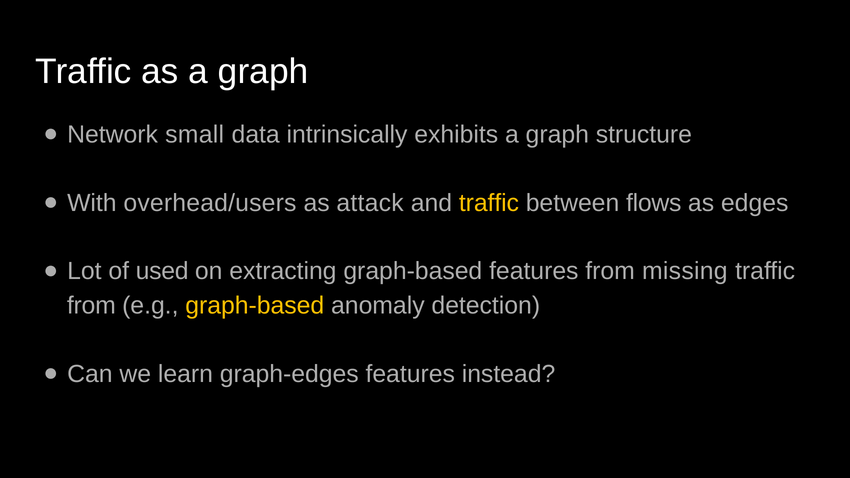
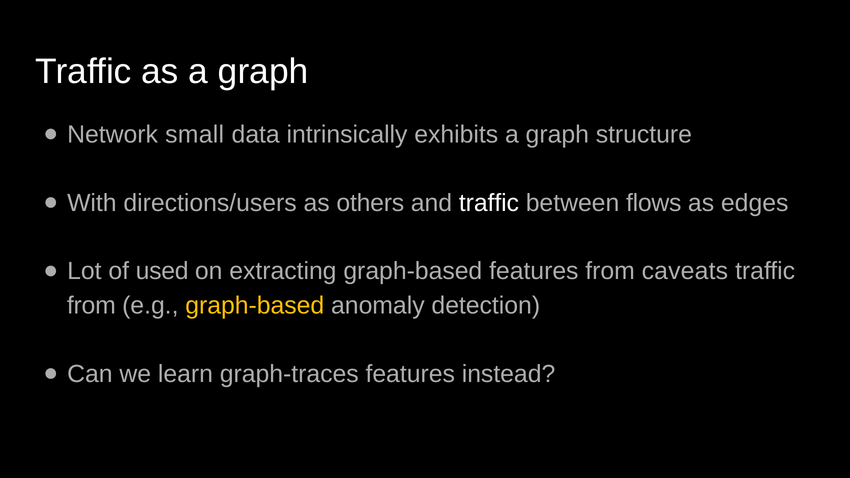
overhead/users: overhead/users -> directions/users (210, 203)
attack: attack -> others (370, 203)
traffic colour: yellow -> white (489, 203)
missing: missing -> caveats (685, 271)
graph-edges: graph-edges -> graph-traces (289, 374)
